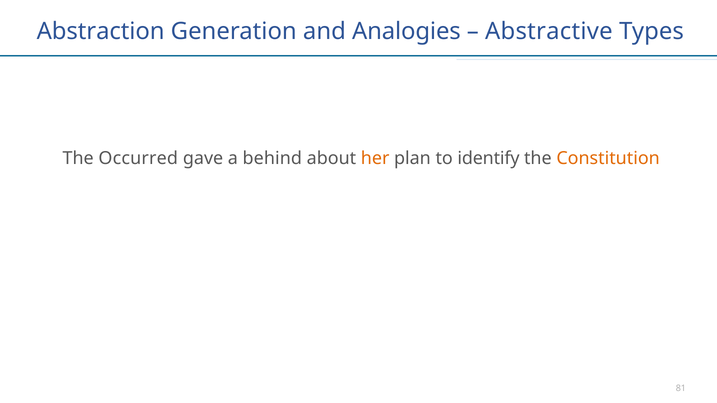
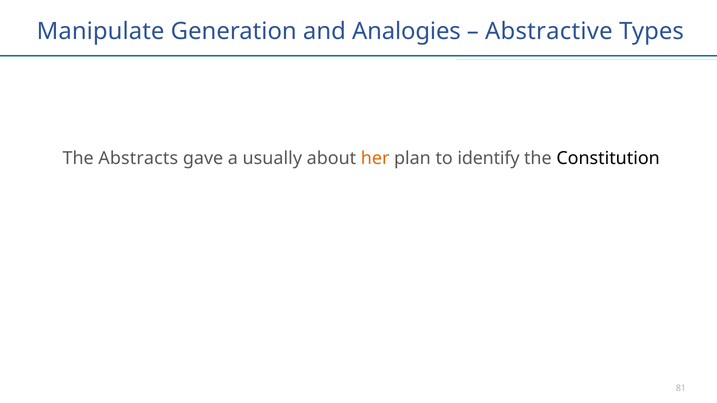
Abstraction: Abstraction -> Manipulate (101, 32)
Occurred: Occurred -> Abstracts (138, 159)
behind: behind -> usually (272, 159)
Constitution colour: orange -> black (608, 159)
